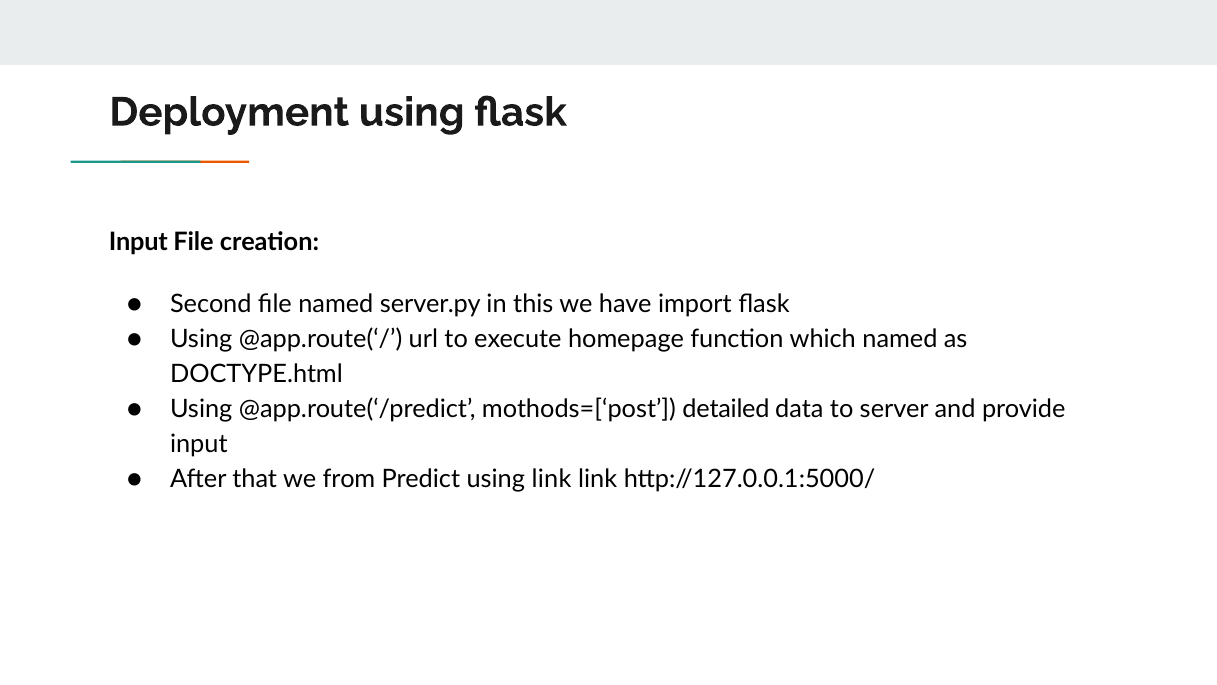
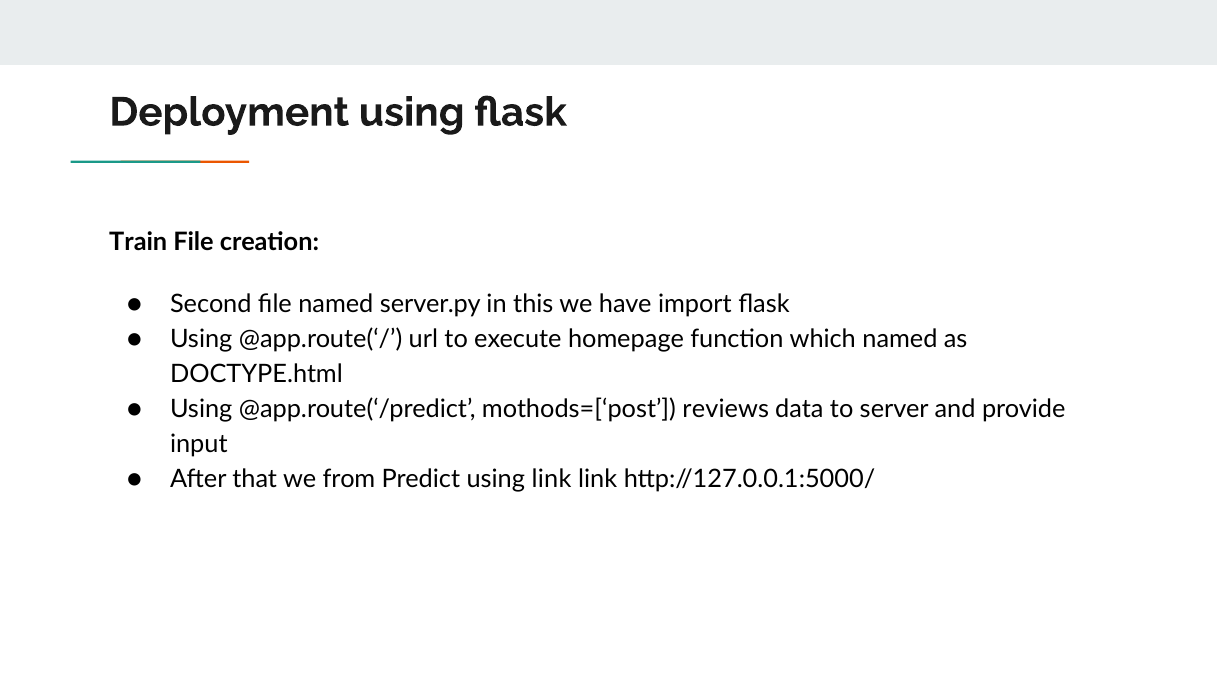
Input: Input -> Train (138, 242)
detailed: detailed -> reviews (726, 409)
